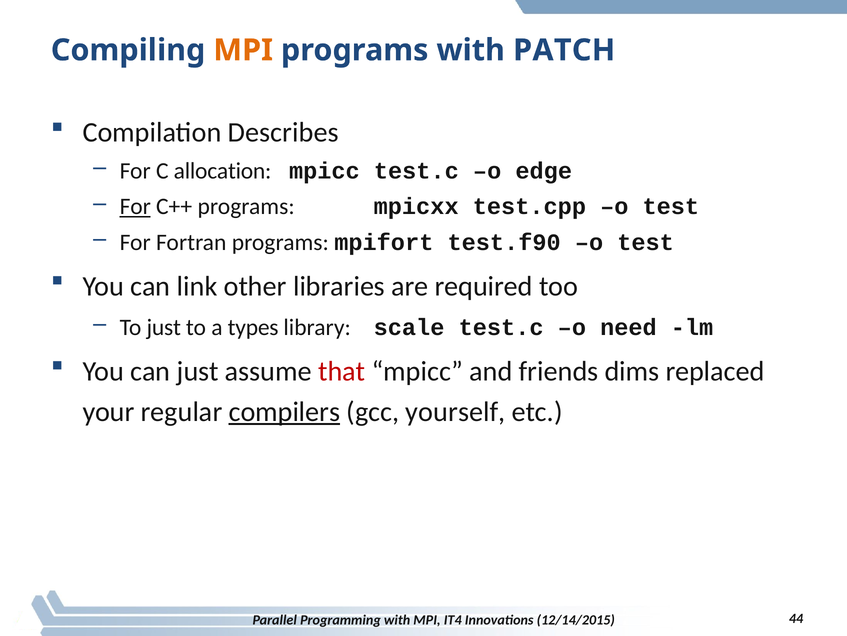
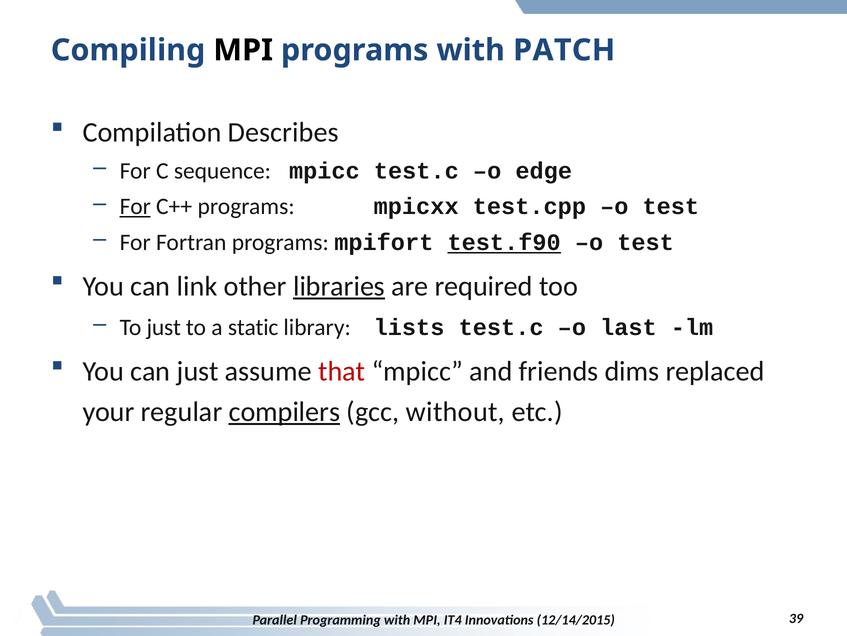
MPI colour: orange -> black (243, 50)
allocation: allocation -> sequence (222, 171)
test.f90 underline: none -> present (504, 242)
libraries underline: none -> present (339, 286)
types: types -> static (253, 327)
scale: scale -> lists (409, 327)
need: need -> last (628, 327)
yourself: yourself -> without (455, 411)
44: 44 -> 39 (796, 618)
